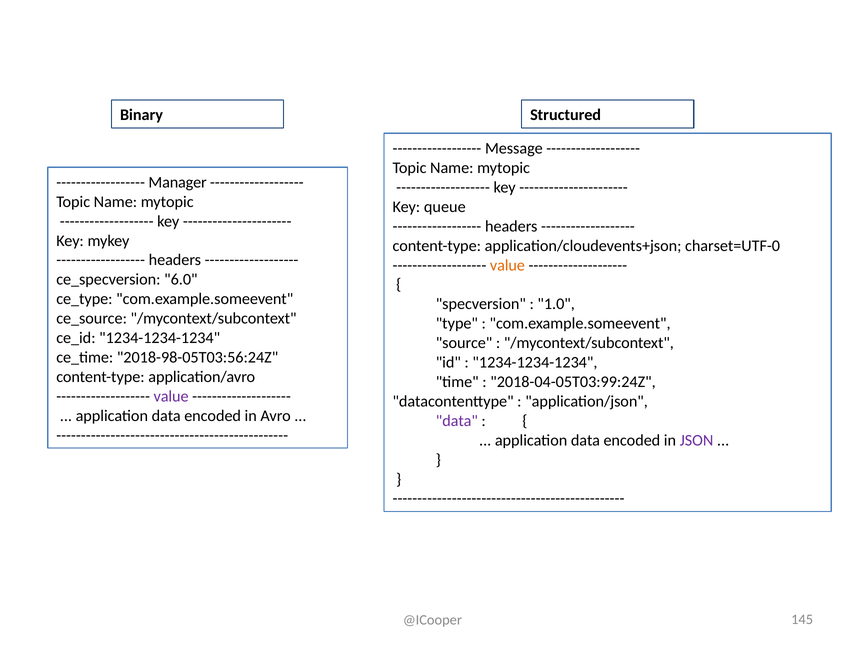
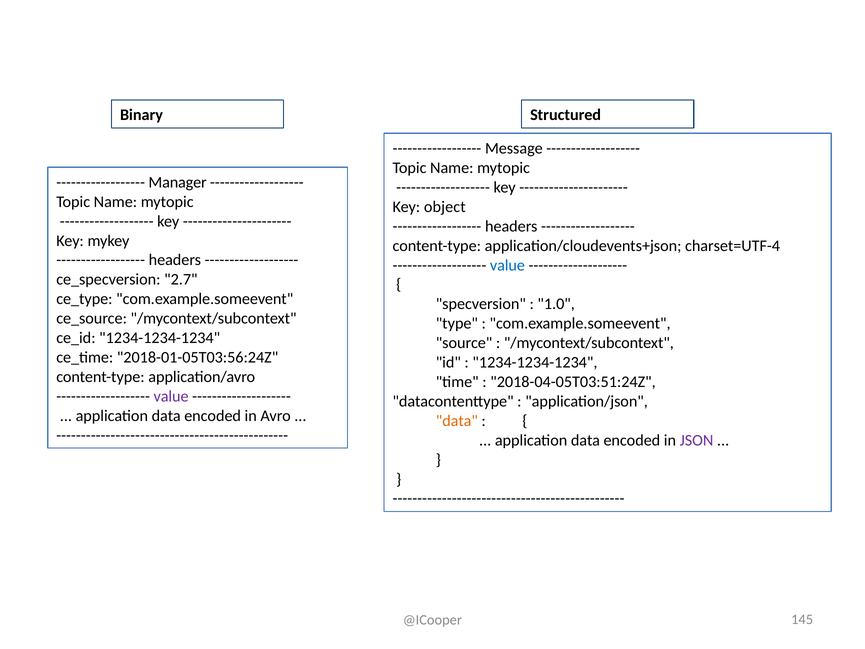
queue: queue -> object (445, 207)
charset=UTF-0: charset=UTF-0 -> charset=UTF-4 (733, 246)
value colour: orange -> blue (507, 265)
6.0: 6.0 -> 2.7 (181, 279)
2018-98-05T03:56:24Z: 2018-98-05T03:56:24Z -> 2018-01-05T03:56:24Z (198, 357)
2018-04-05T03:99:24Z: 2018-04-05T03:99:24Z -> 2018-04-05T03:51:24Z (573, 382)
data colour: purple -> orange (457, 421)
